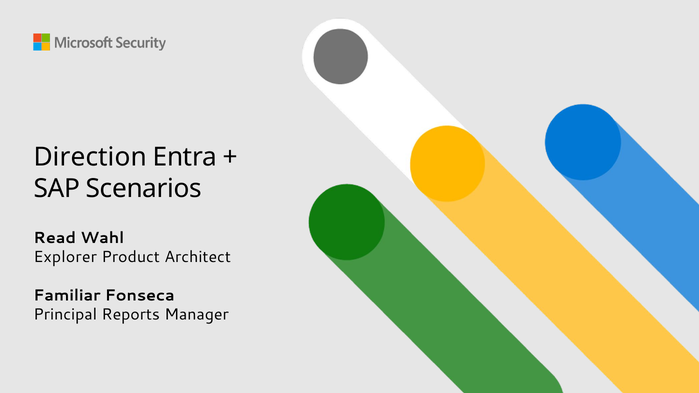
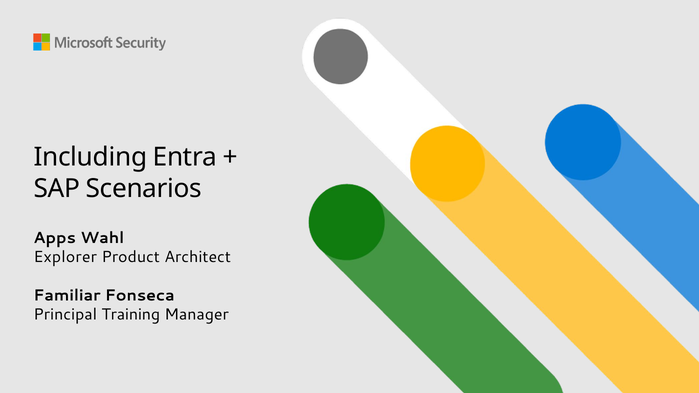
Direction: Direction -> Including (90, 157)
Read: Read -> Apps (55, 238)
Reports: Reports -> Training (131, 315)
